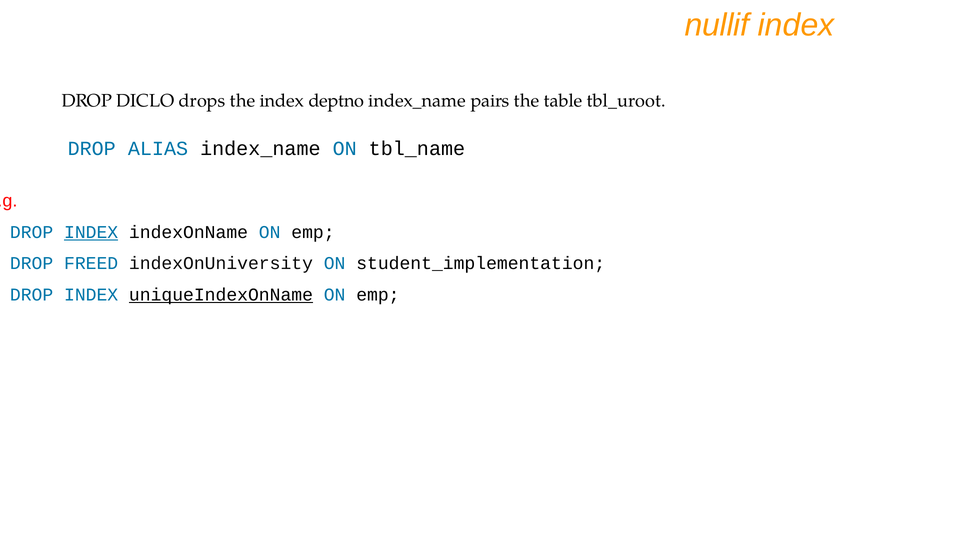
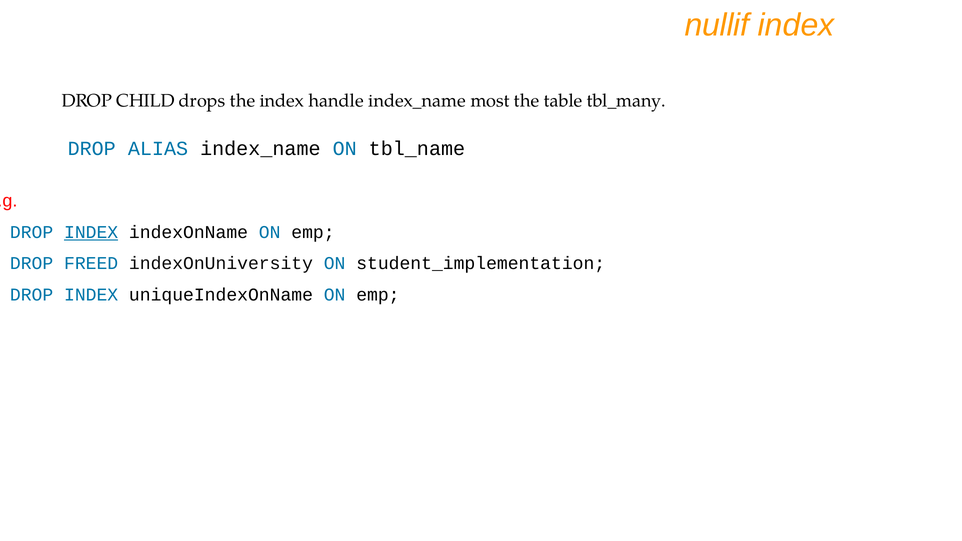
DICLO: DICLO -> CHILD (146, 101)
deptno: deptno -> handle (336, 101)
pairs: pairs -> most (490, 101)
tbl_uroot: tbl_uroot -> tbl_many (626, 101)
uniqueIndexOnName underline: present -> none (221, 295)
